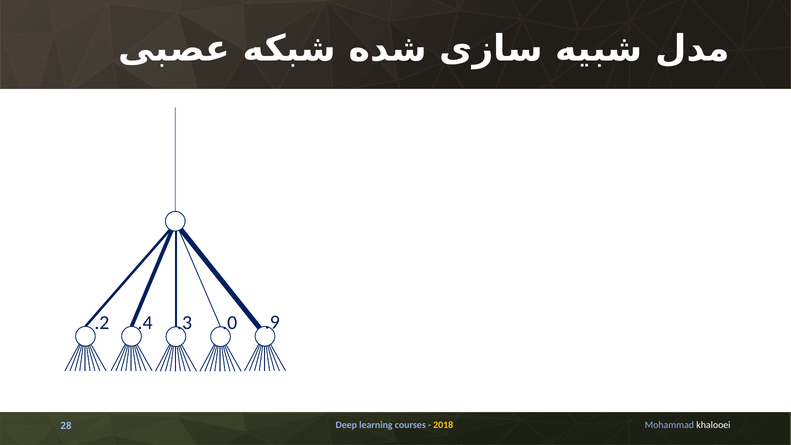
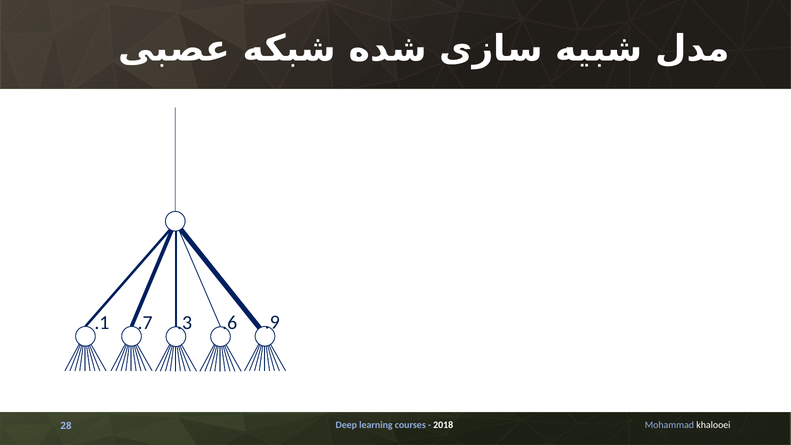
.2: .2 -> .1 (102, 323)
.4: .4 -> .7 (145, 323)
.0: .0 -> .6 (230, 323)
2018 colour: yellow -> white (443, 425)
